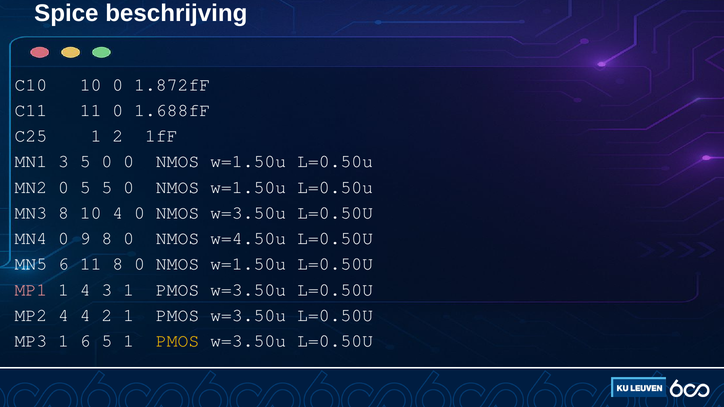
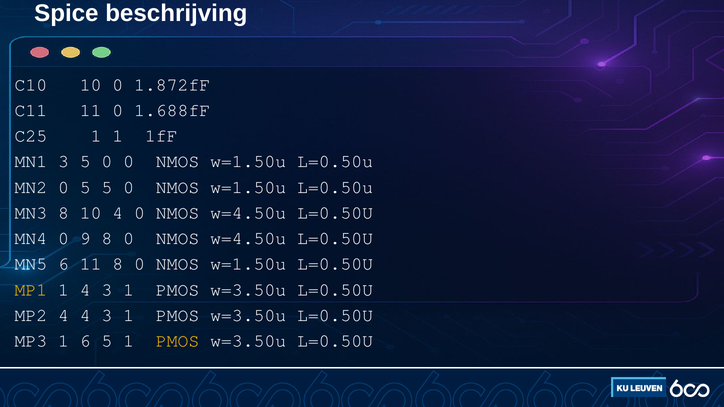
1 2: 2 -> 1 (118, 136)
4 0 NMOS w=3.50u: w=3.50u -> w=4.50u (248, 213)
MP1 colour: pink -> yellow (31, 290)
4 4 2: 2 -> 3 (107, 315)
